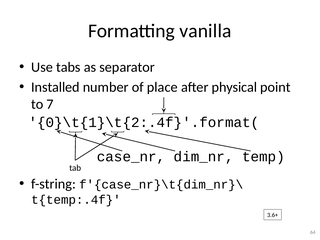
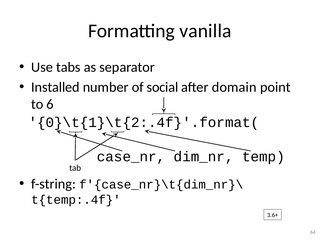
place: place -> social (162, 87)
physical: physical -> domain (234, 87)
7: 7 -> 6 (50, 104)
